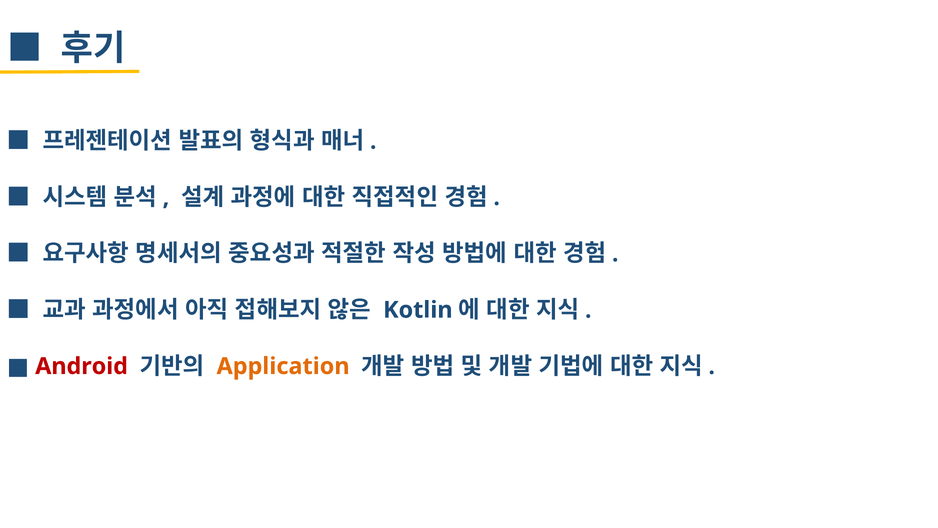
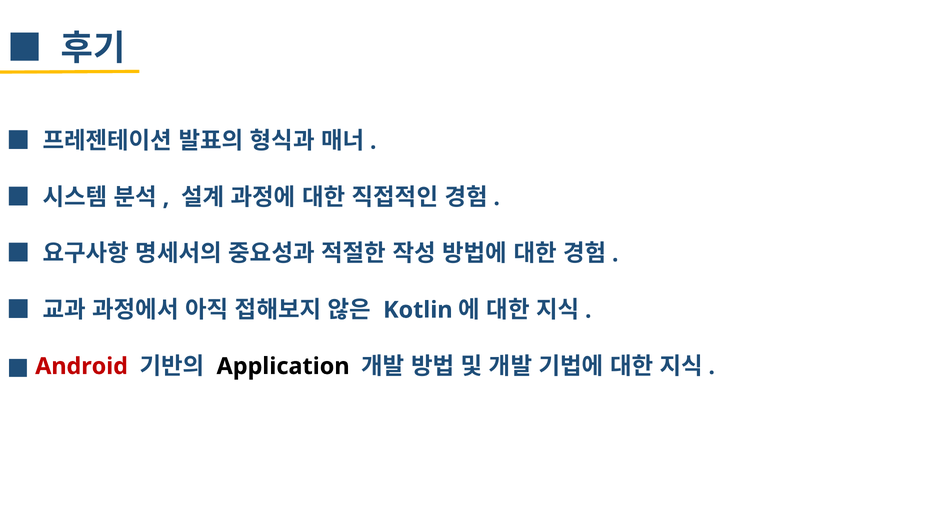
Application colour: orange -> black (283, 366)
